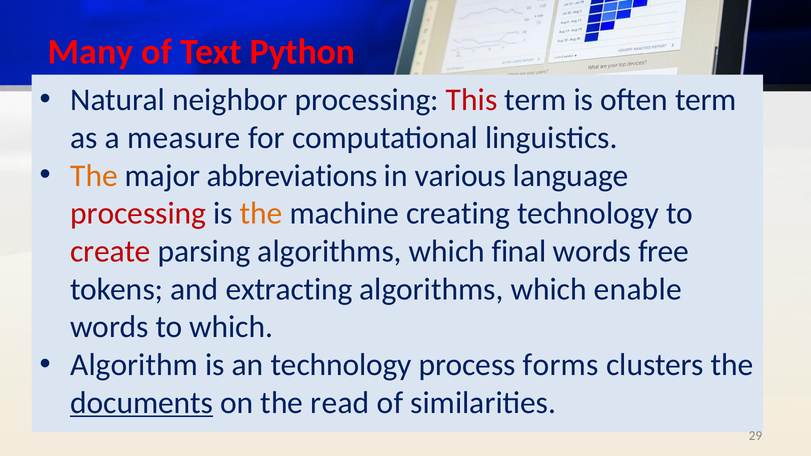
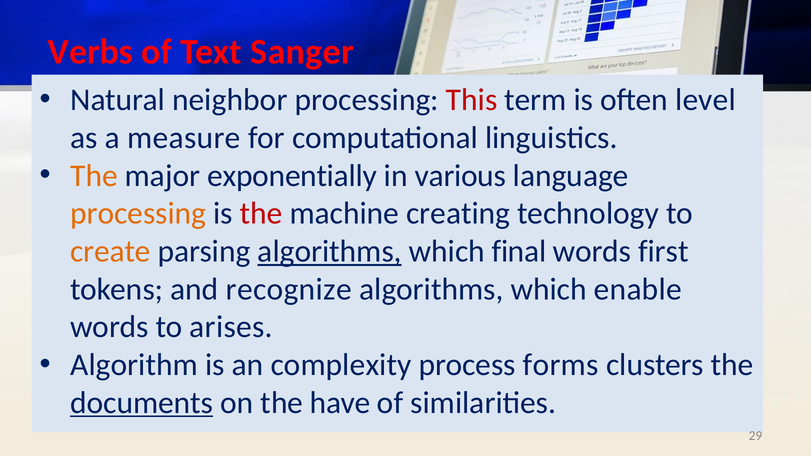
Many: Many -> Verbs (91, 52)
Python: Python -> Sanger (302, 52)
often term: term -> level (706, 100)
abbreviations: abbreviations -> exponentially (292, 176)
processing colour: red -> orange (138, 214)
the colour: orange -> red (261, 214)
create colour: red -> orange (110, 251)
algorithms underline: none -> present (330, 251)
free: free -> first (663, 251)
extracting: extracting -> recognize (289, 289)
to which: which -> arises (231, 327)
an technology: technology -> complexity (341, 365)
read: read -> have (340, 403)
